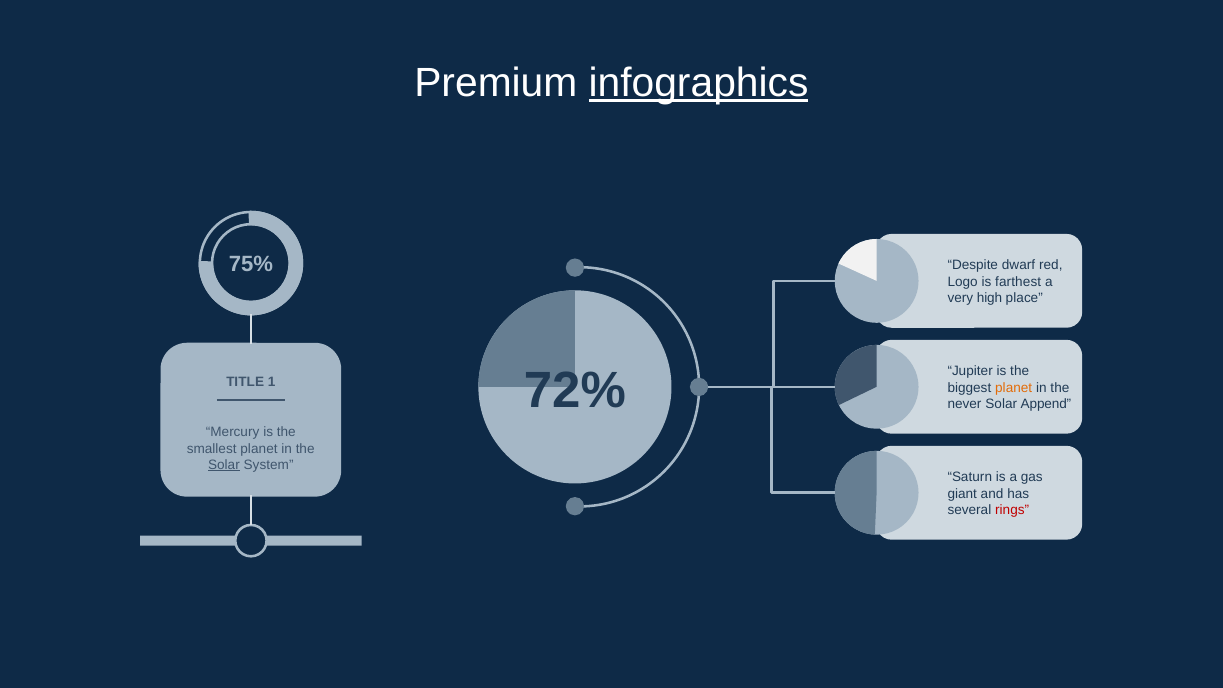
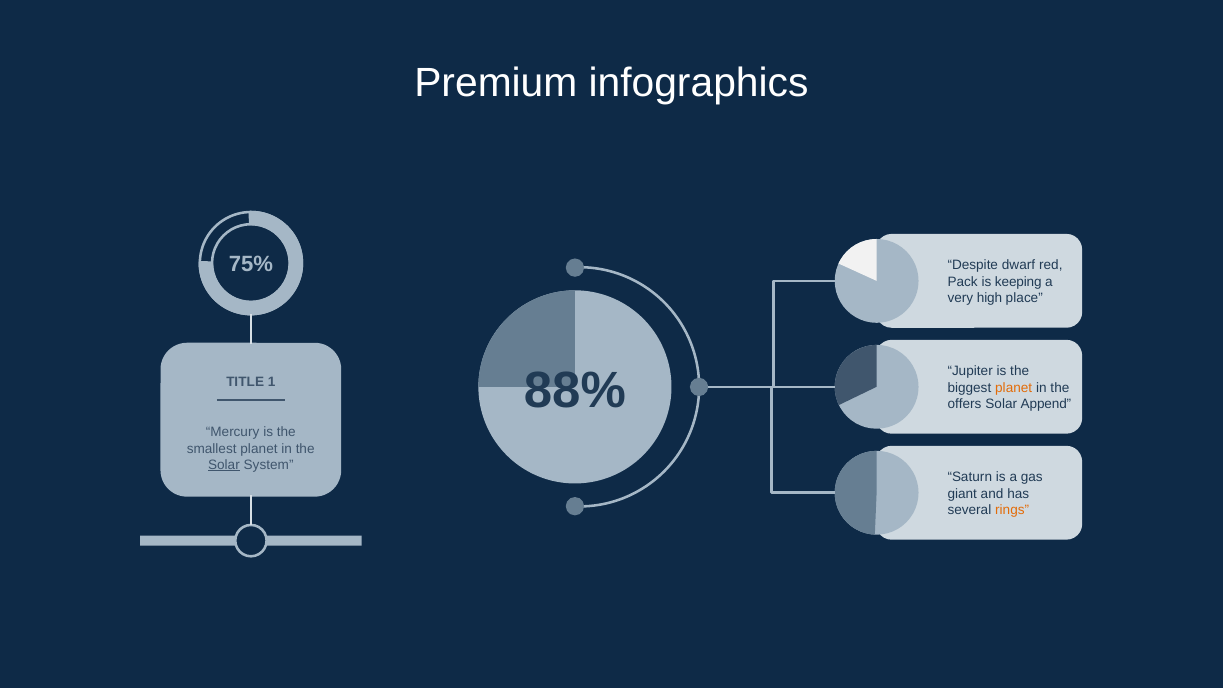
infographics underline: present -> none (699, 83)
Logo: Logo -> Pack (963, 282)
farthest: farthest -> keeping (1018, 282)
72%: 72% -> 88% (575, 390)
never: never -> offers (965, 404)
rings colour: red -> orange (1012, 510)
